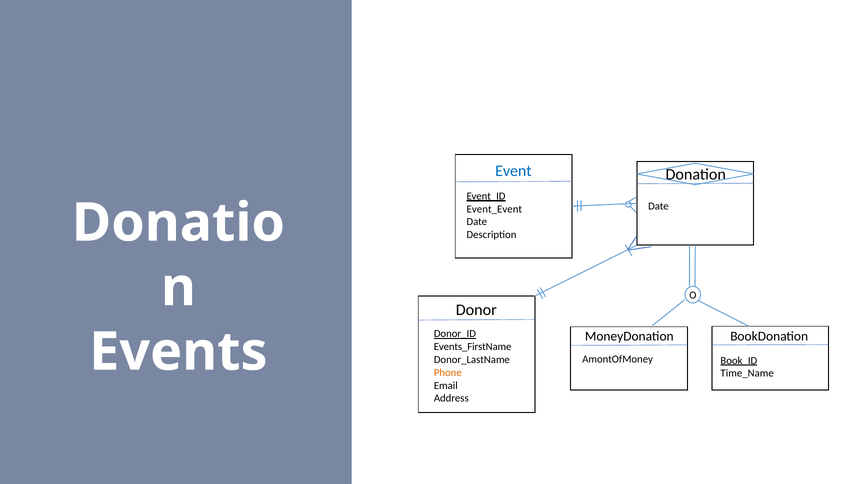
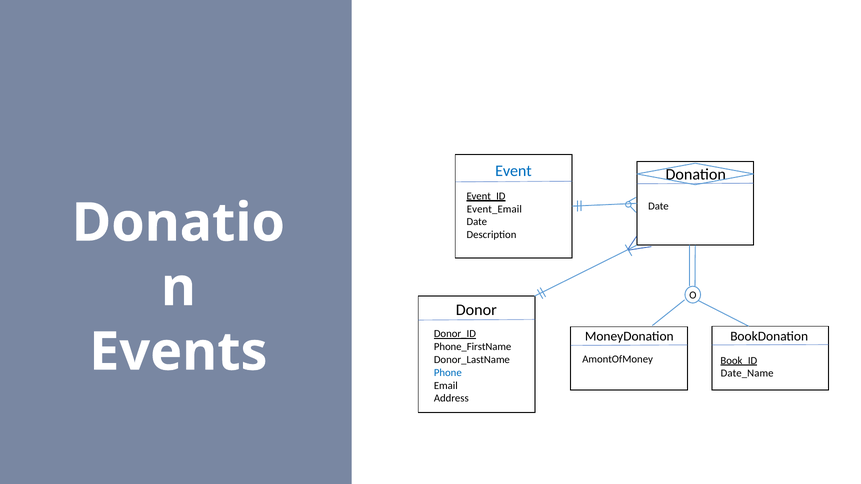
Event_Event: Event_Event -> Event_Email (494, 209)
Events_FirstName: Events_FirstName -> Phone_FirstName (473, 347)
Phone colour: orange -> blue (448, 373)
Time_Name: Time_Name -> Date_Name (747, 374)
